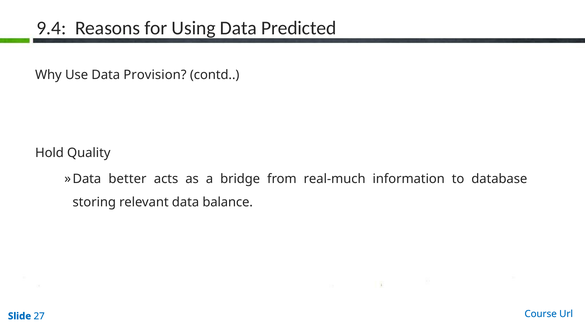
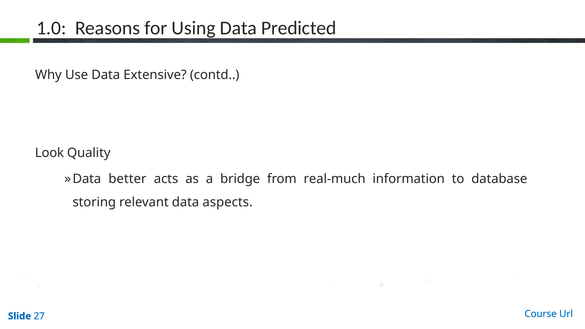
9.4: 9.4 -> 1.0 (51, 28)
Provision: Provision -> Extensive (155, 75)
Hold: Hold -> Look (49, 153)
balance: balance -> aspects (228, 202)
